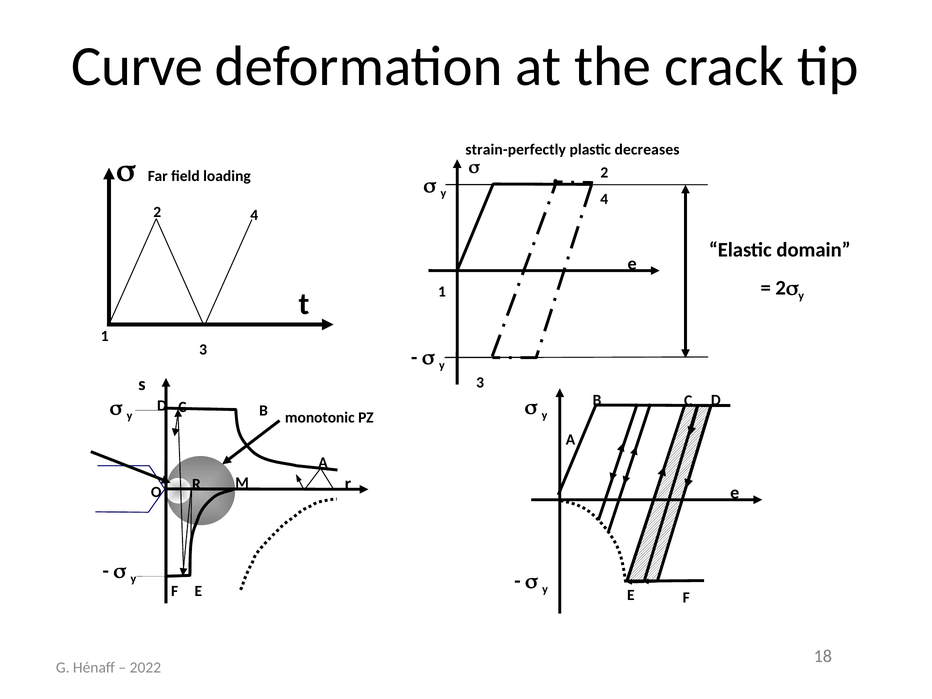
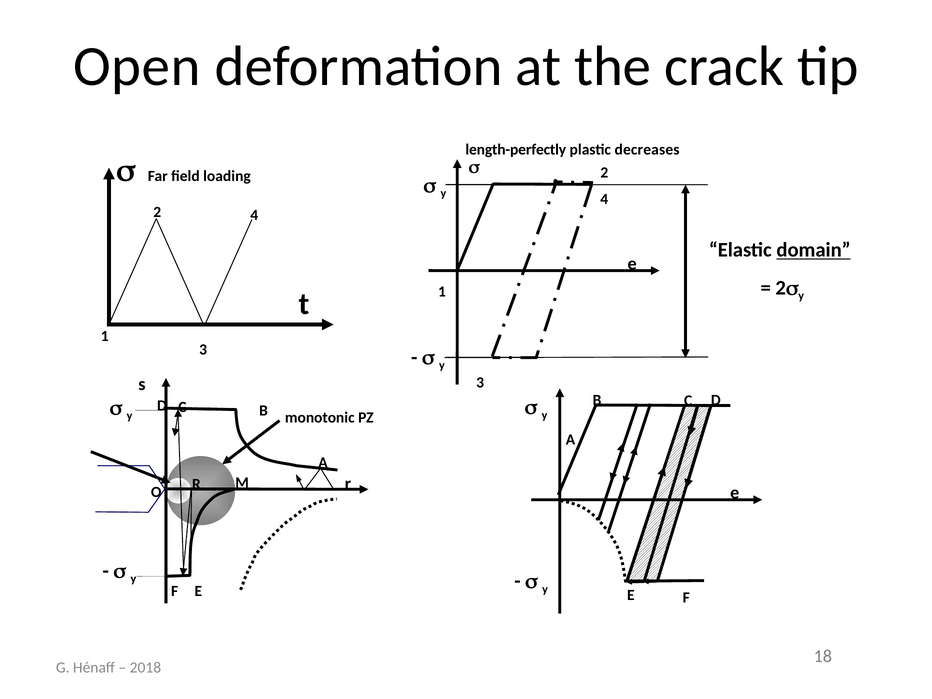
Curve: Curve -> Open (137, 66)
strain-perfectly: strain-perfectly -> length-perfectly (516, 150)
domain underline: none -> present (814, 250)
2022: 2022 -> 2018 (145, 668)
